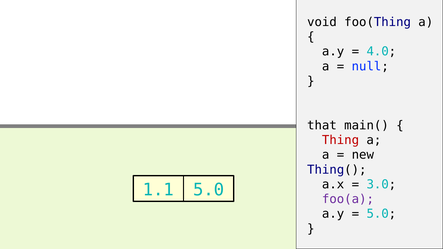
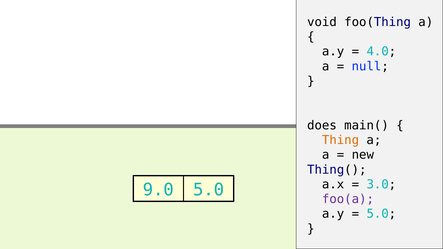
that: that -> does (322, 125)
Thing colour: red -> orange (341, 140)
1.1: 1.1 -> 9.0 (158, 190)
